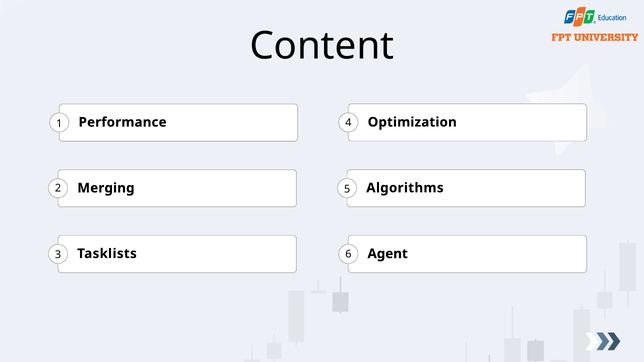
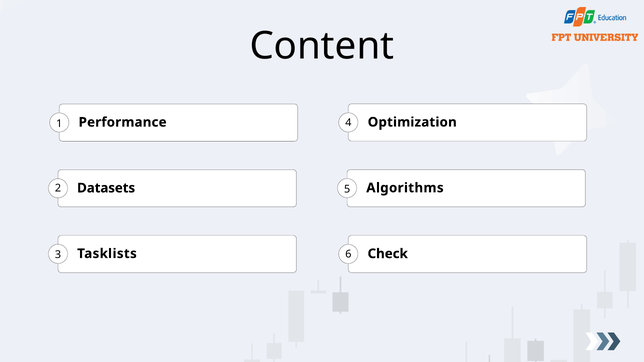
Merging: Merging -> Datasets (106, 188)
Agent: Agent -> Check (388, 254)
